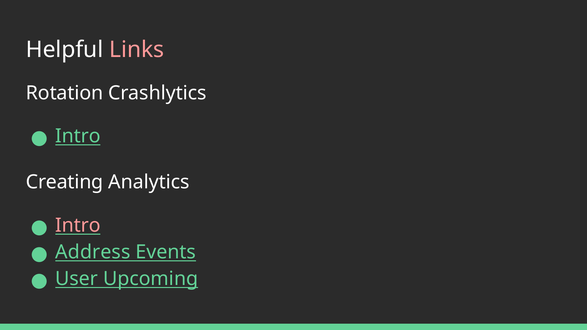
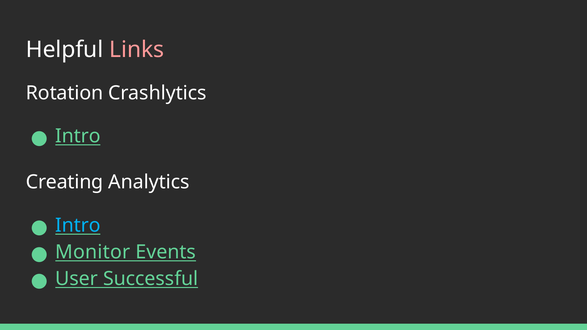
Intro colour: pink -> light blue (78, 225)
Address: Address -> Monitor (93, 252)
Upcoming: Upcoming -> Successful (151, 279)
